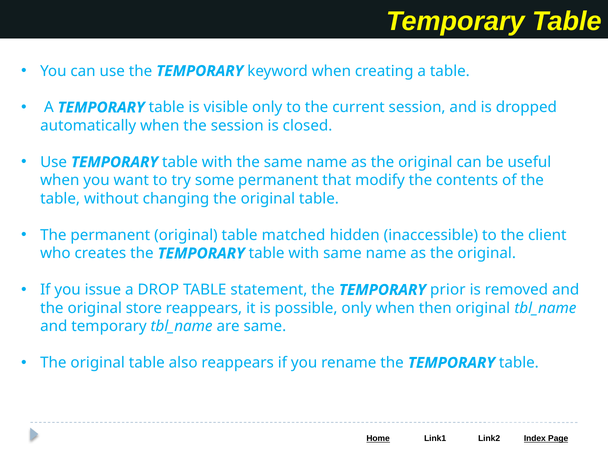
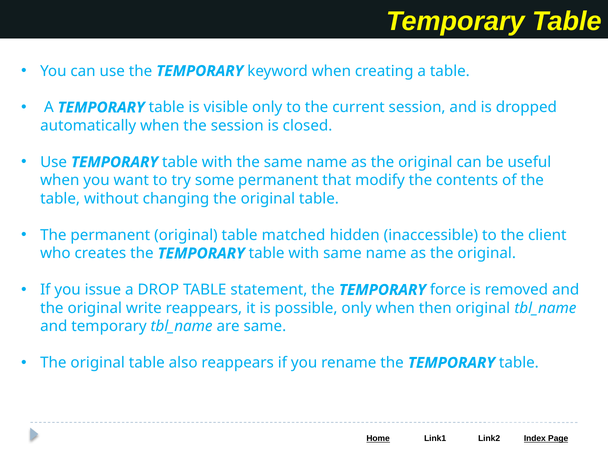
prior: prior -> force (448, 290)
store: store -> write (144, 308)
